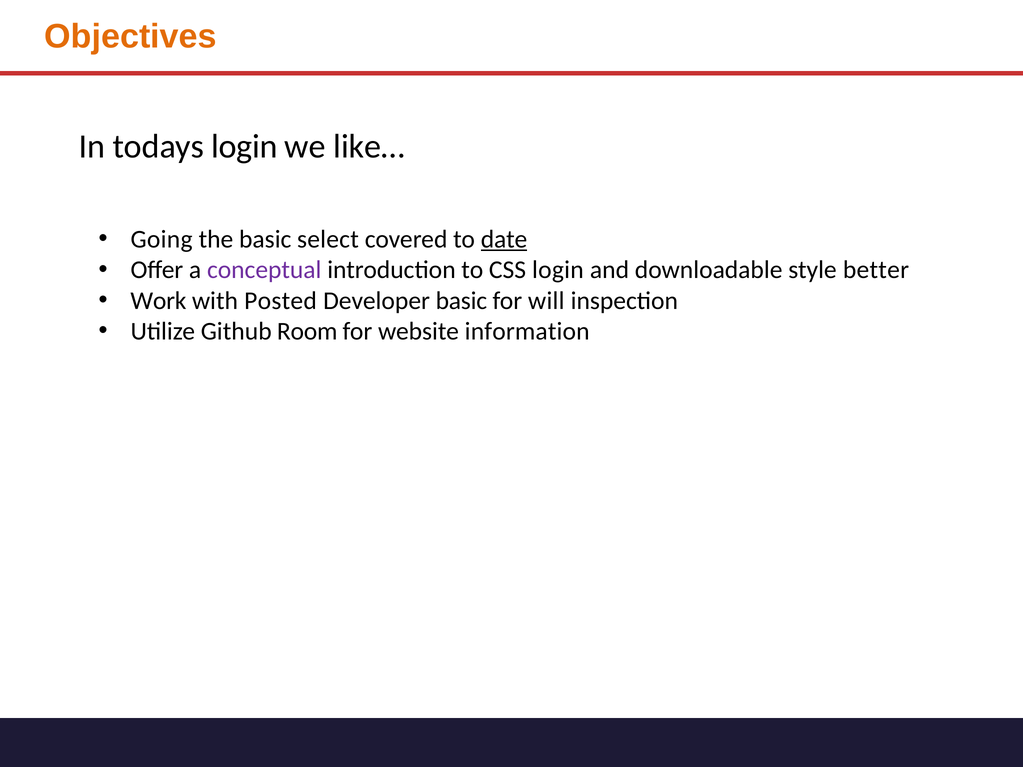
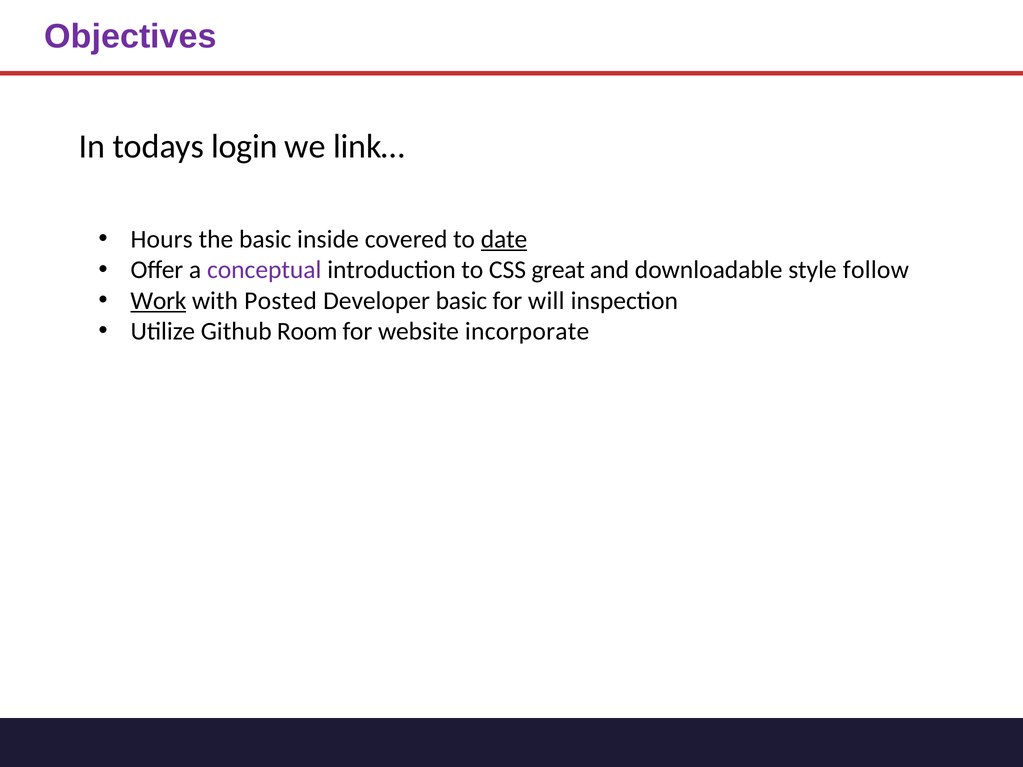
Objectives colour: orange -> purple (131, 36)
like…: like… -> link… (369, 146)
Going: Going -> Hours (162, 239)
select: select -> inside (328, 239)
CSS login: login -> great (558, 270)
better: better -> follow (876, 270)
Work underline: none -> present (158, 301)
information: information -> incorporate (527, 332)
